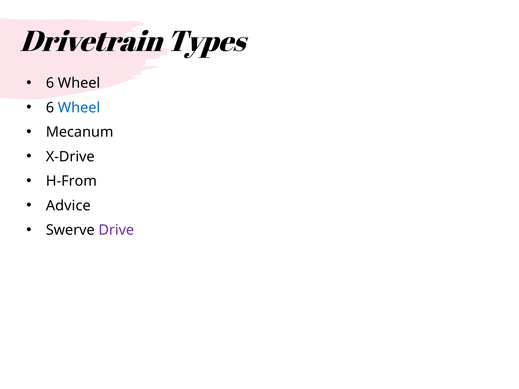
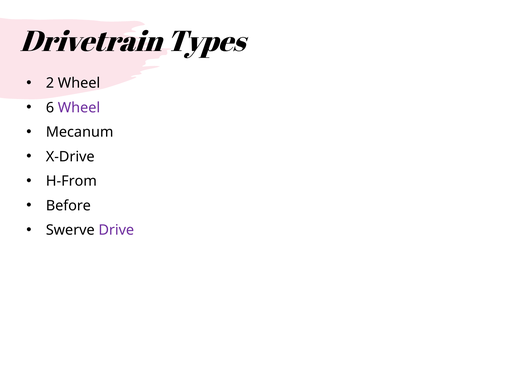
6: 6 -> 2 (50, 83)
Wheel colour: blue -> purple (79, 108)
Advice: Advice -> Before (68, 206)
